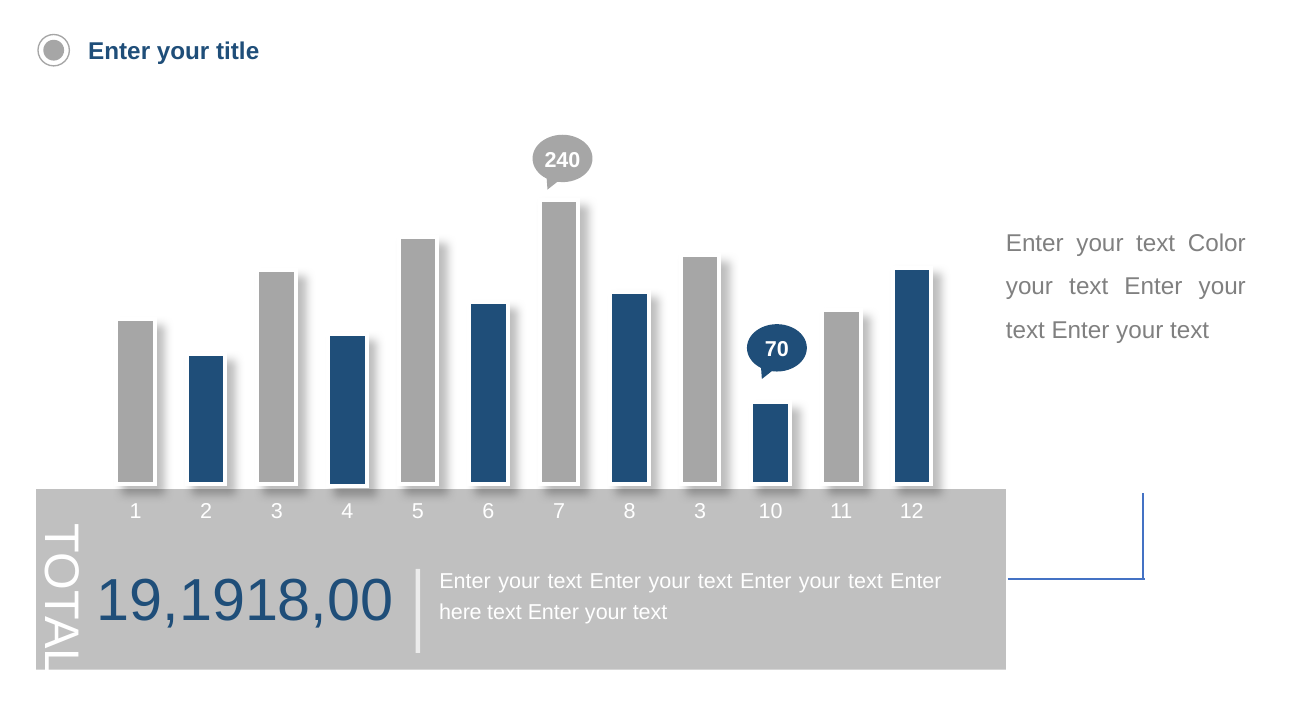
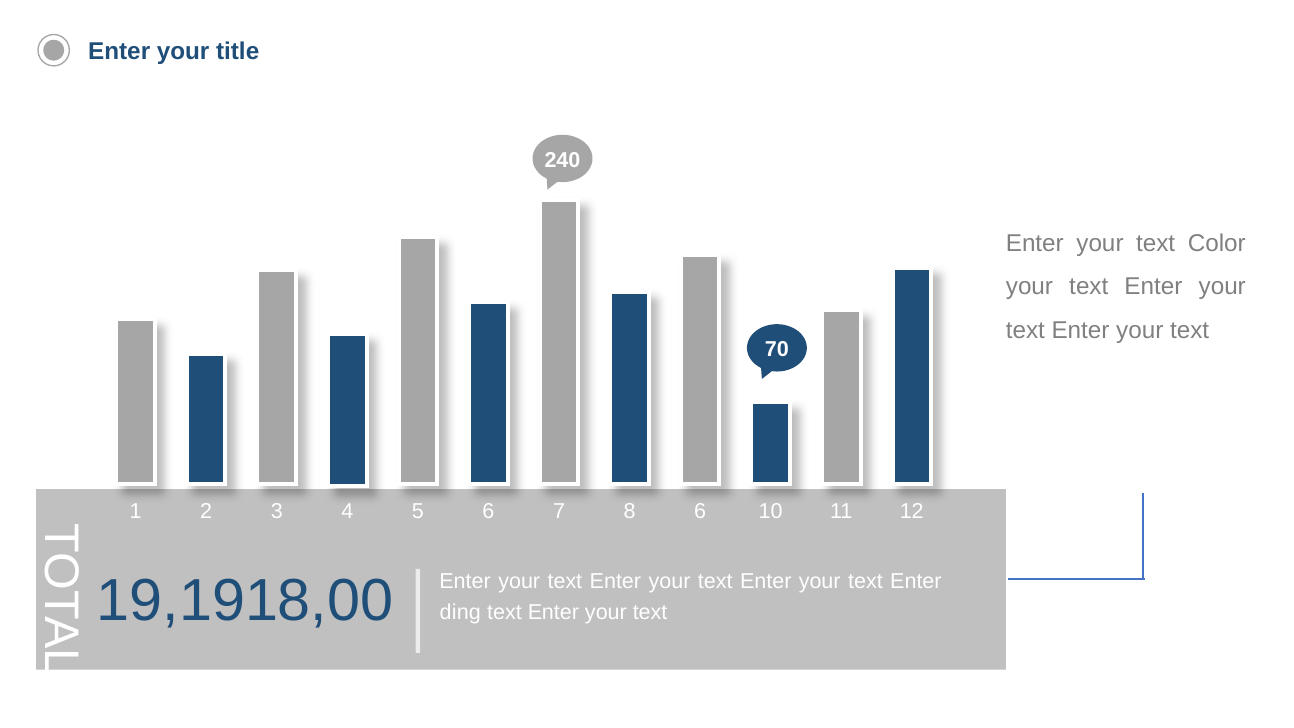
8 3: 3 -> 6 (700, 511)
here: here -> ding (460, 613)
